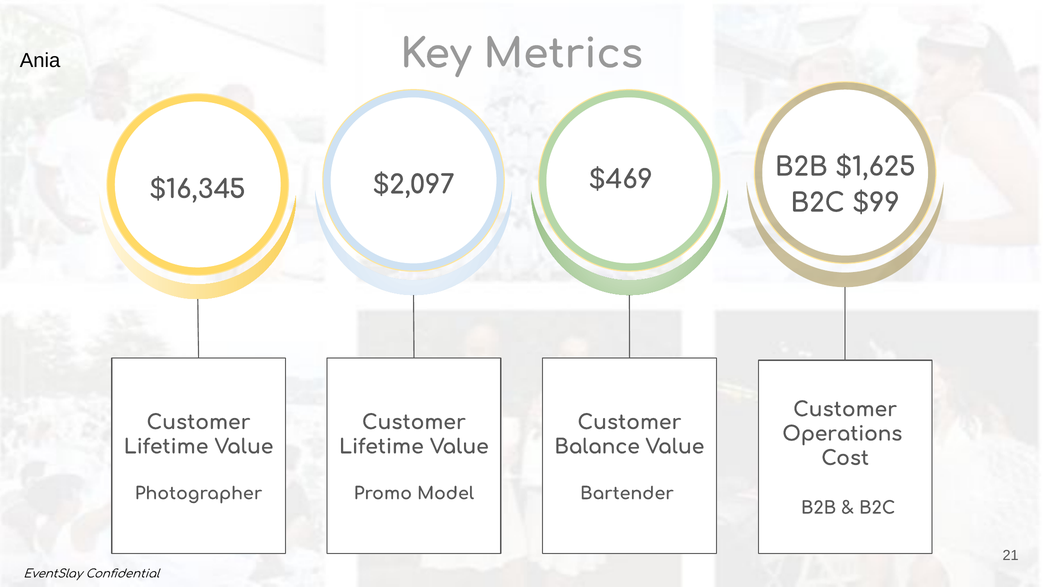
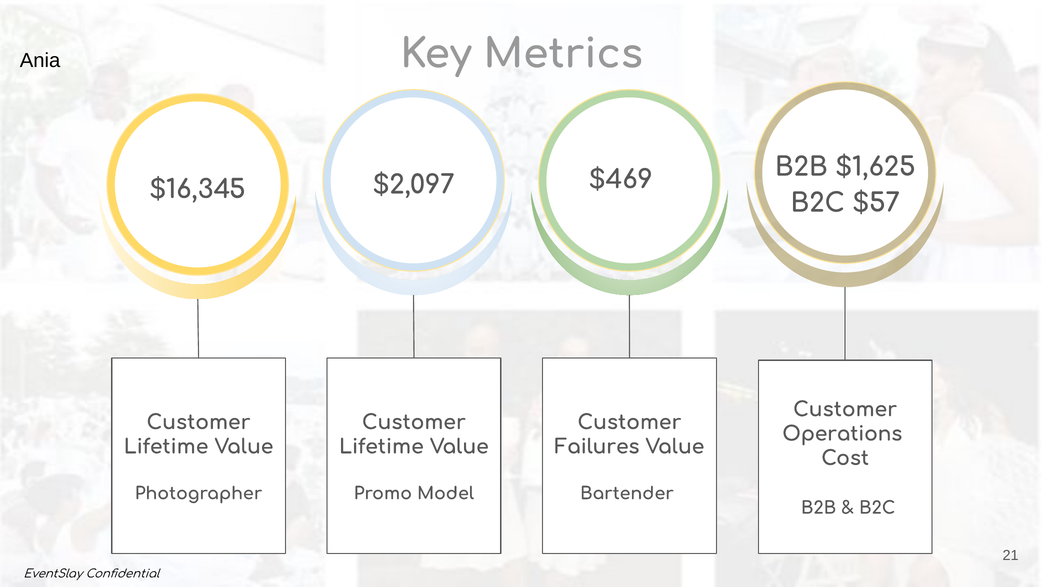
$99: $99 -> $57 (876, 203)
Balance: Balance -> Failures (597, 447)
